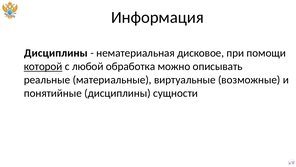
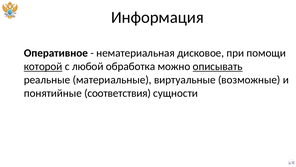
Дисциплины: Дисциплины -> Оперативное (56, 53)
описывать underline: none -> present (218, 66)
понятийные дисциплины: дисциплины -> соответствия (118, 93)
